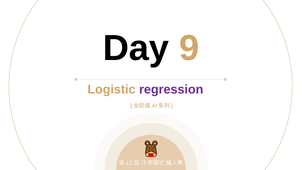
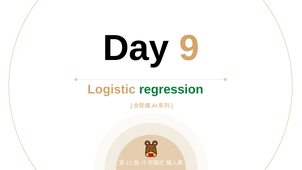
regression colour: purple -> green (171, 89)
